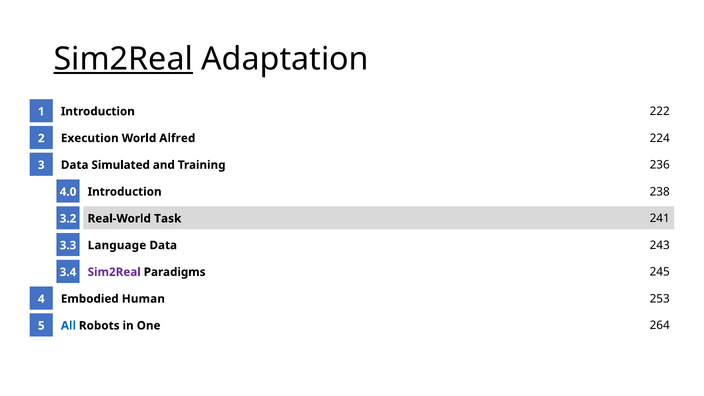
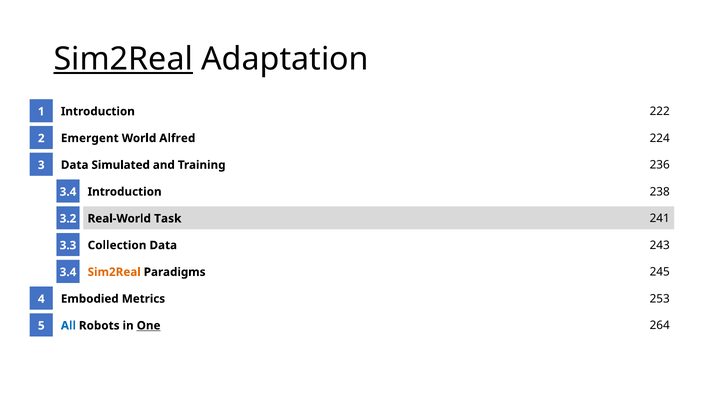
Execution: Execution -> Emergent (90, 138)
4.0: 4.0 -> 3.4 (68, 192)
Language: Language -> Collection (117, 245)
Sim2Real colour: purple -> orange (114, 272)
Human: Human -> Metrics (143, 299)
One underline: none -> present (149, 326)
